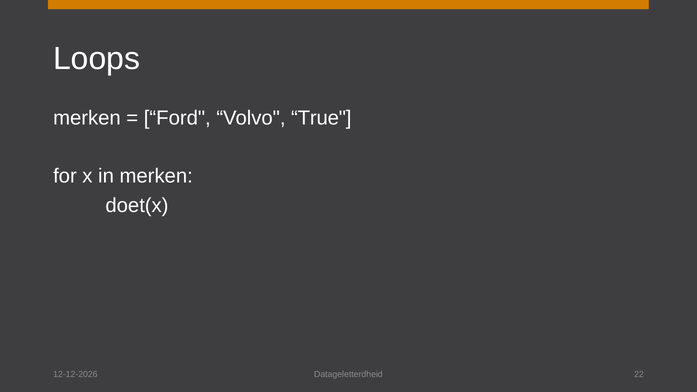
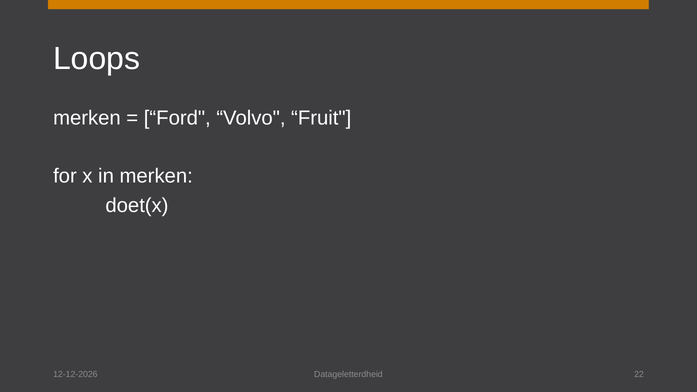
True: True -> Fruit (321, 118)
